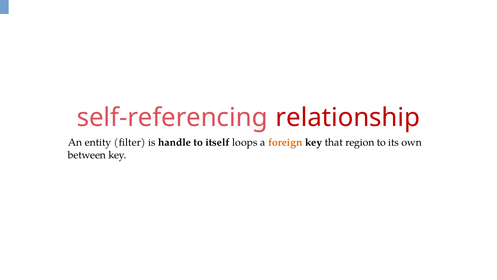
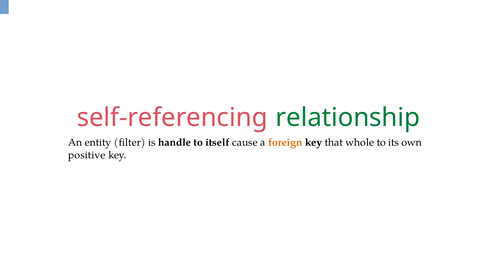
relationship colour: red -> green (348, 118)
loops: loops -> cause (245, 142)
region: region -> whole (360, 142)
between: between -> positive (87, 155)
